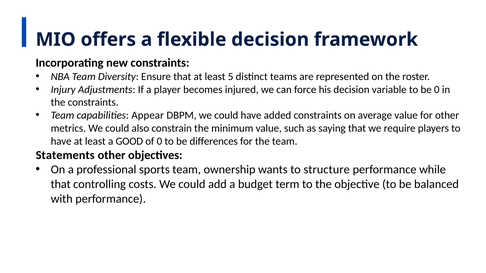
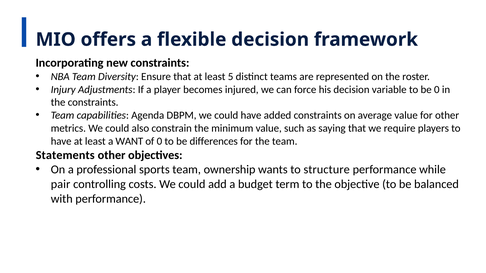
Appear: Appear -> Agenda (148, 116)
GOOD: GOOD -> WANT (129, 141)
that: that -> pair (61, 184)
